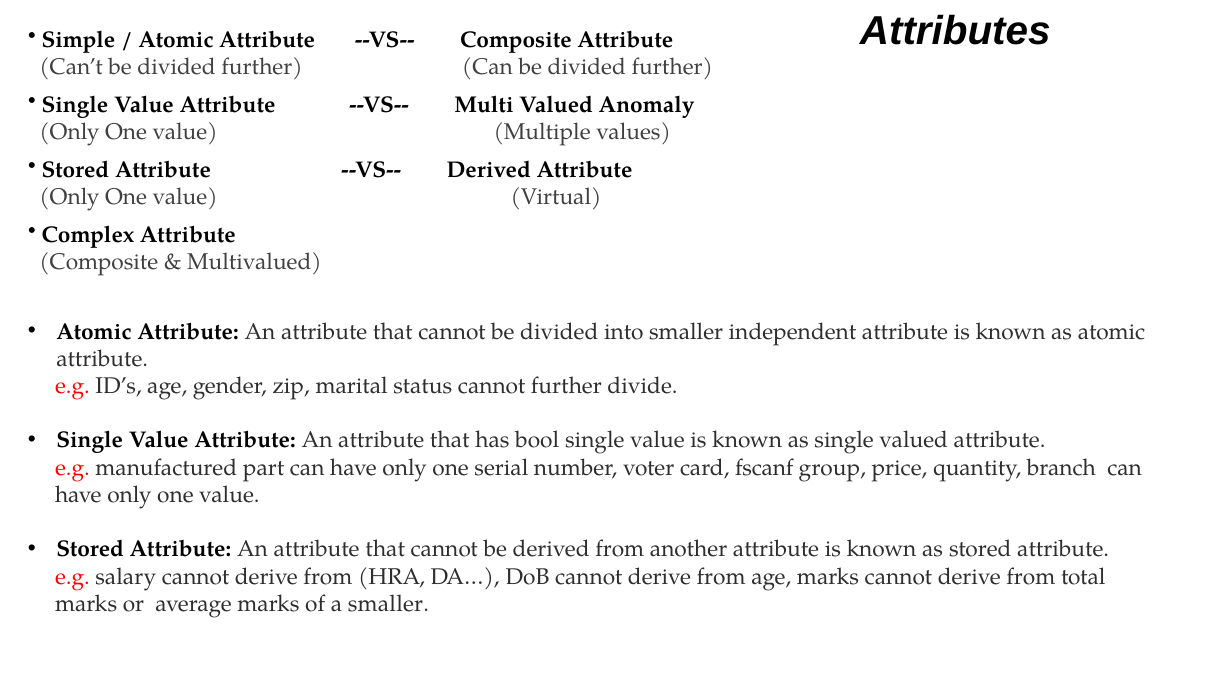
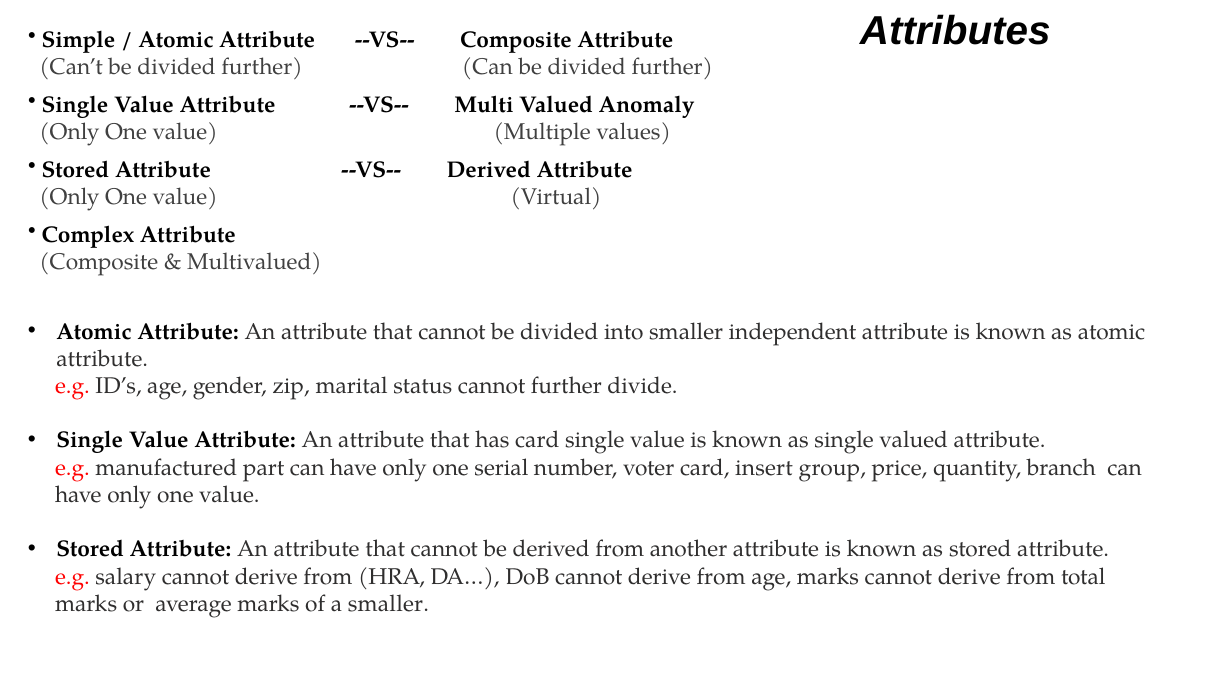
has bool: bool -> card (537, 441)
fscanf: fscanf -> insert (764, 468)
